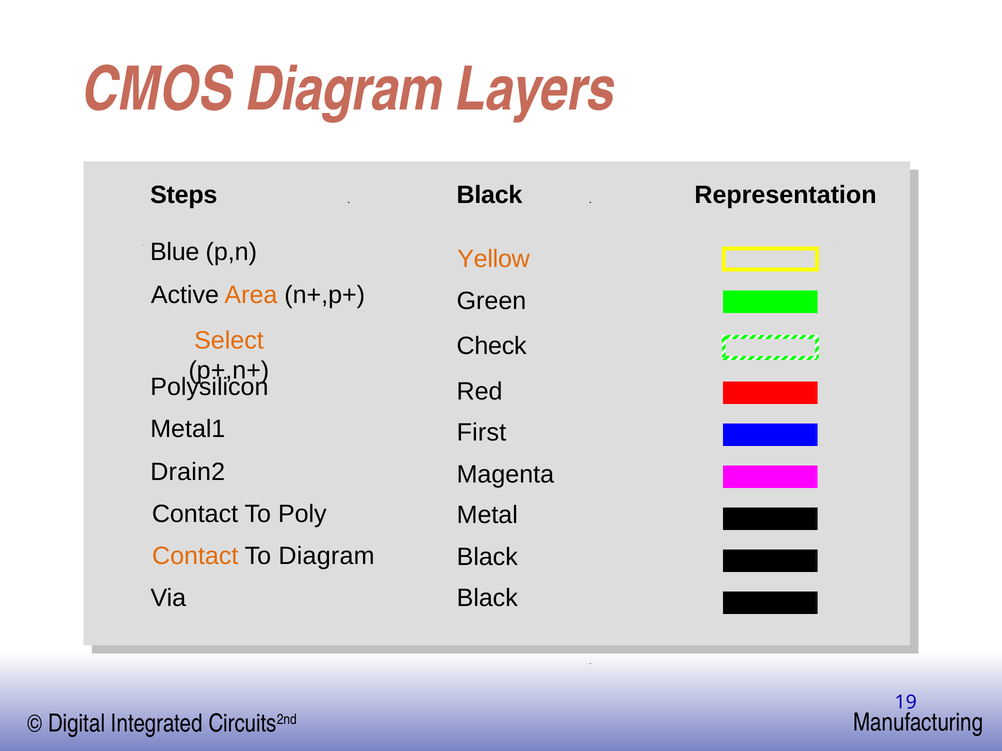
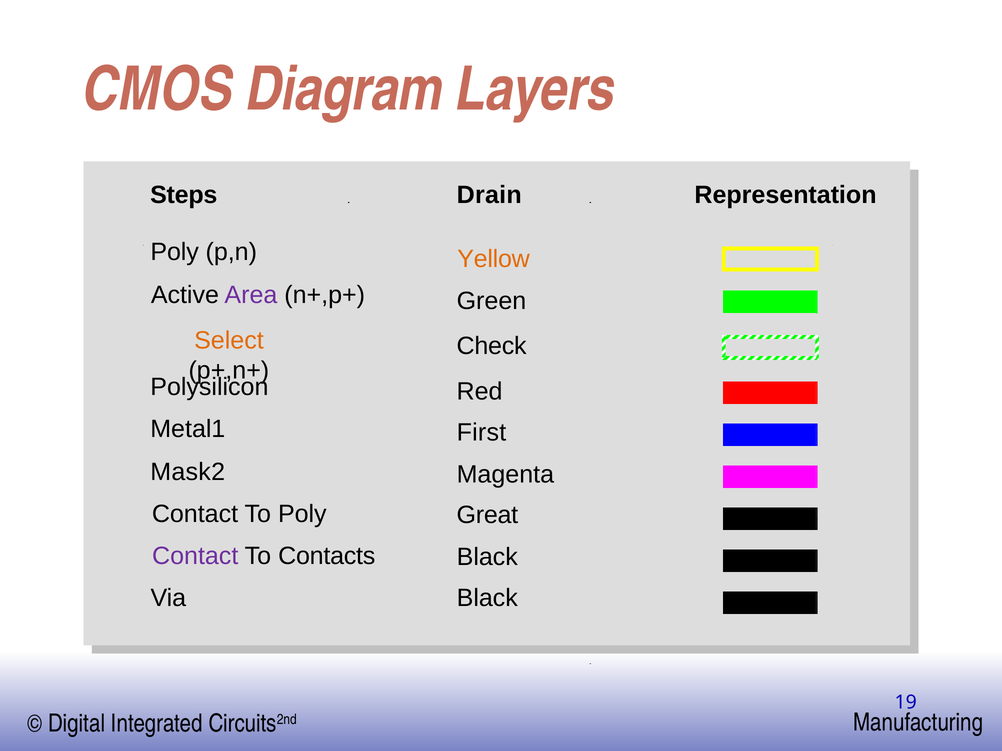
Black: Black -> Drain (489, 195)
Blue: Blue -> Poly (175, 252)
Area colour: orange -> purple (251, 295)
Drain2: Drain2 -> Mask2 (188, 472)
Metal: Metal -> Great (487, 516)
Contact colour: orange -> purple (195, 556)
To Diagram: Diagram -> Contacts (327, 556)
